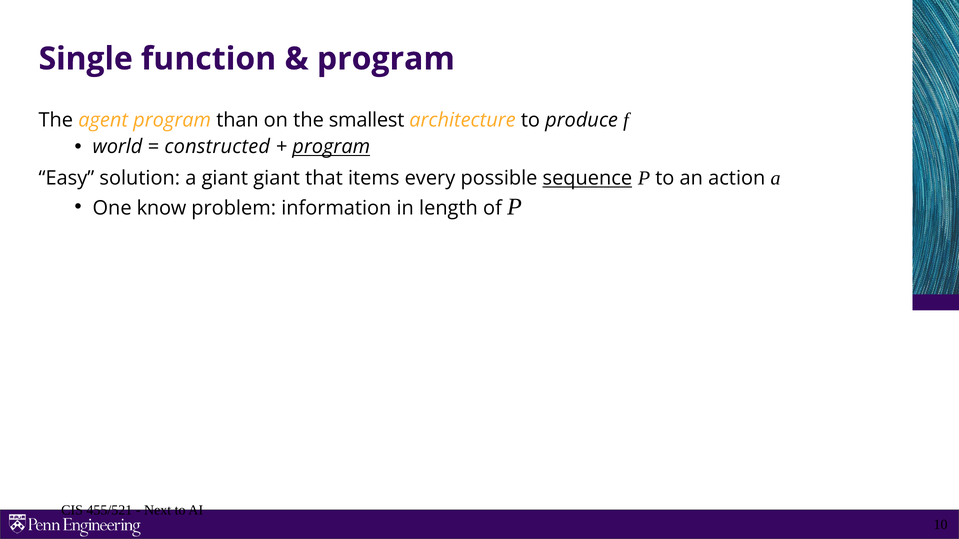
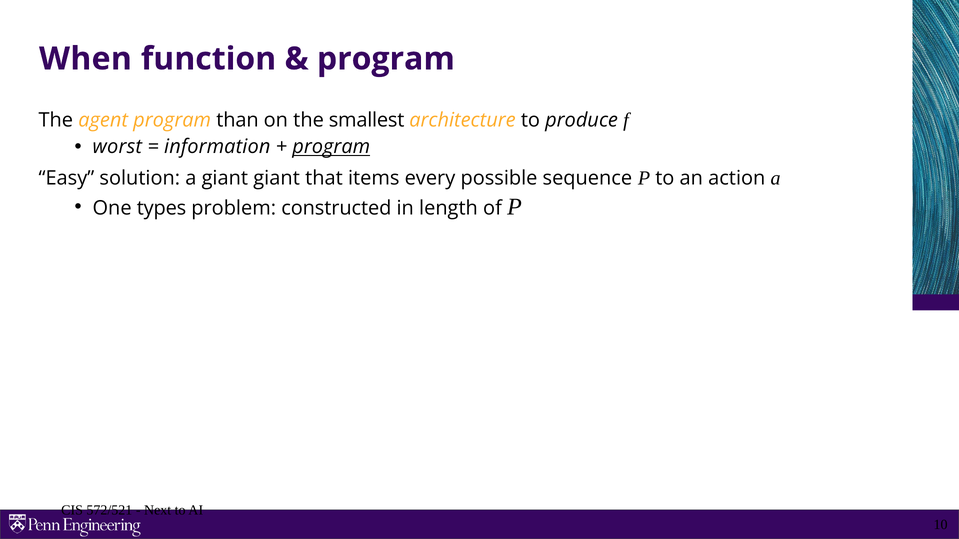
Single: Single -> When (85, 59)
world: world -> worst (117, 147)
constructed: constructed -> information (217, 147)
sequence underline: present -> none (587, 178)
know: know -> types (161, 208)
information: information -> constructed (336, 208)
455/521: 455/521 -> 572/521 (109, 510)
